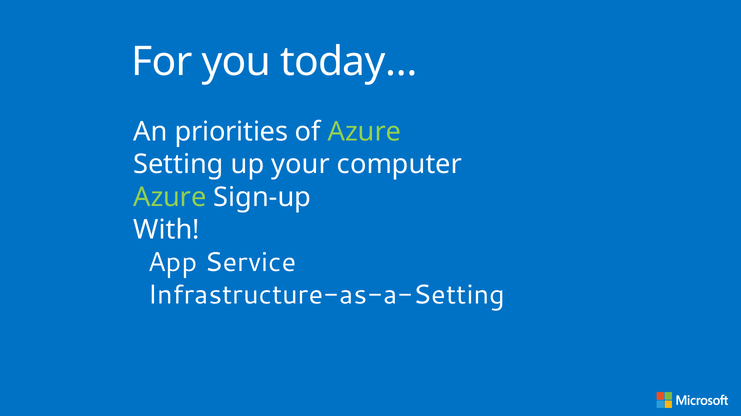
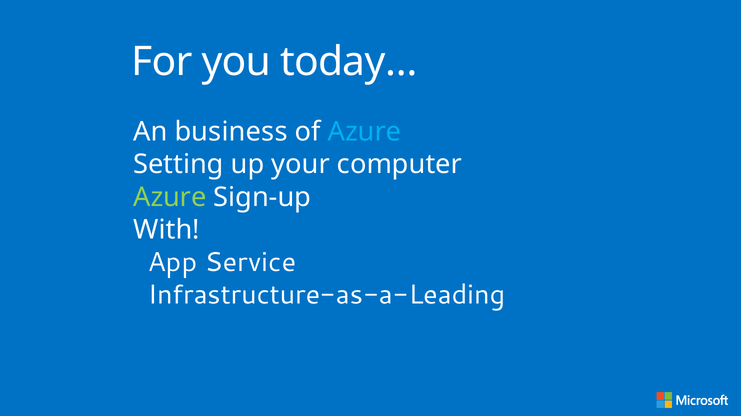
priorities: priorities -> business (231, 132)
Azure colour: light green -> light blue (364, 132)
Infrastructure-as-a-Setting: Infrastructure-as-a-Setting -> Infrastructure-as-a-Leading (326, 296)
